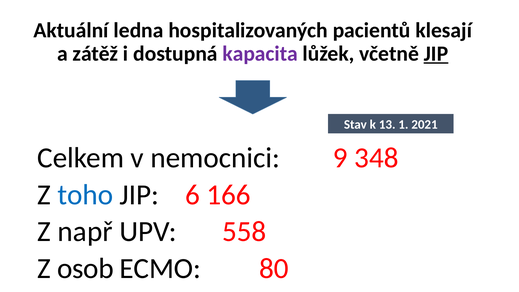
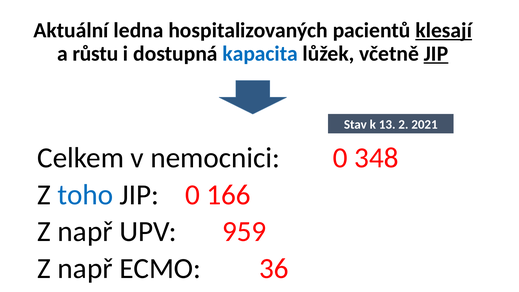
klesají underline: none -> present (444, 30)
zátěž: zátěž -> růstu (95, 54)
kapacita colour: purple -> blue (260, 54)
1: 1 -> 2 (403, 125)
nemocnici 9: 9 -> 0 (340, 158)
JIP 6: 6 -> 0 (192, 195)
558: 558 -> 959 (244, 232)
osob: osob -> např (85, 269)
80: 80 -> 36 (274, 269)
